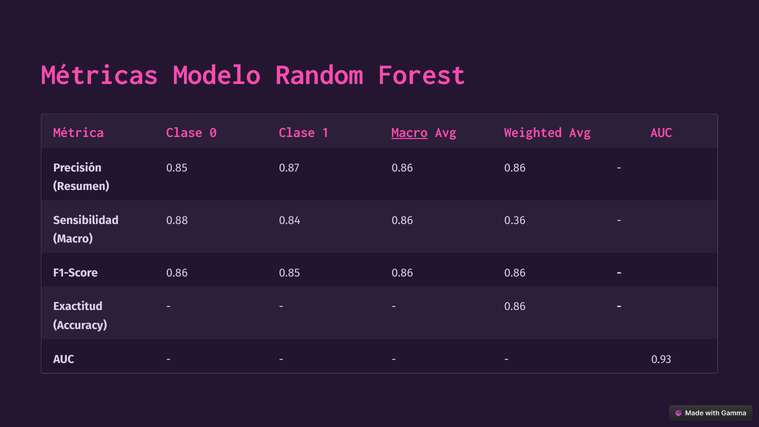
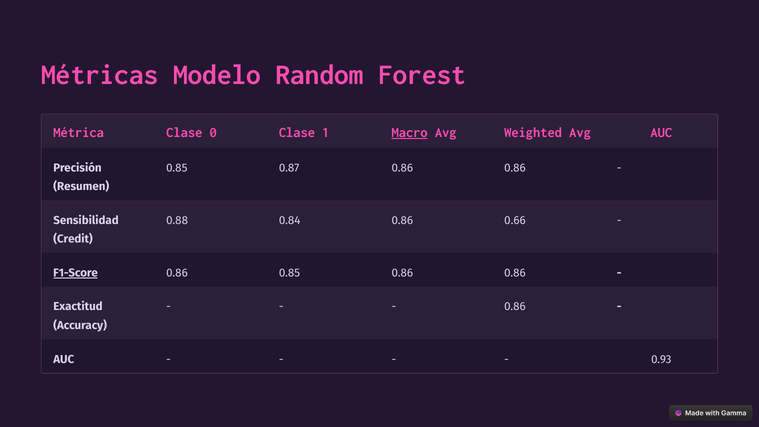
0.36: 0.36 -> 0.66 (515, 220)
Macro: Macro -> Credit (73, 239)
F1-Score underline: none -> present (75, 273)
